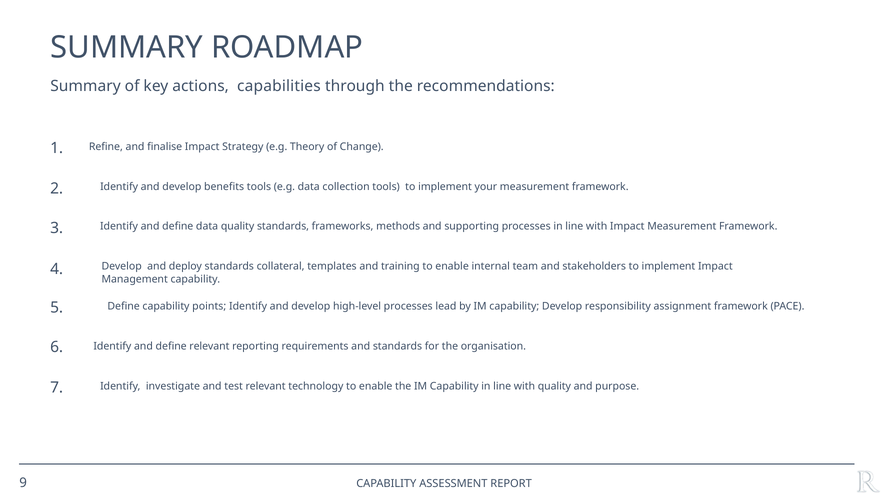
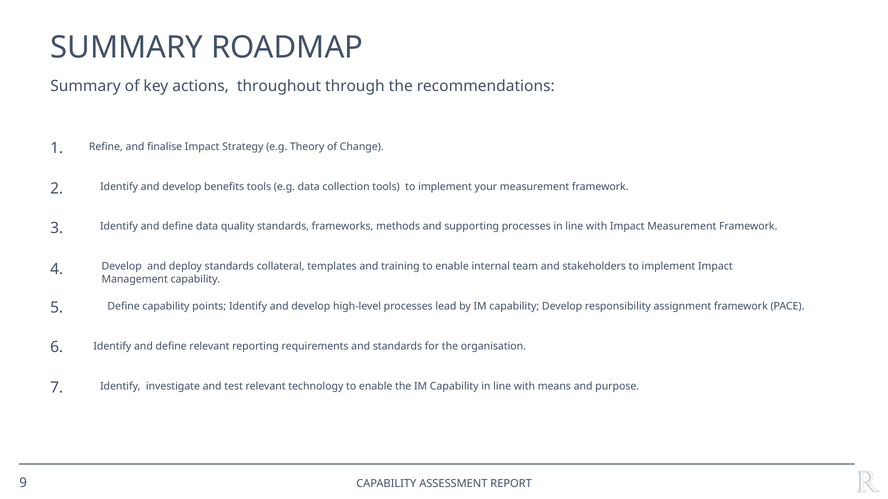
capabilities: capabilities -> throughout (279, 86)
with quality: quality -> means (554, 387)
